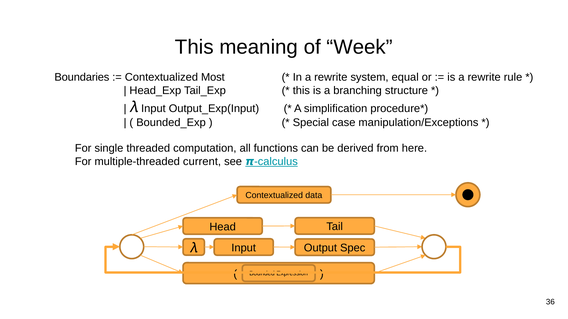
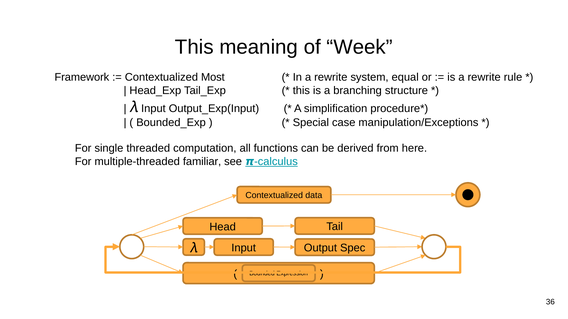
Boundaries: Boundaries -> Framework (82, 77)
current: current -> familiar (202, 162)
